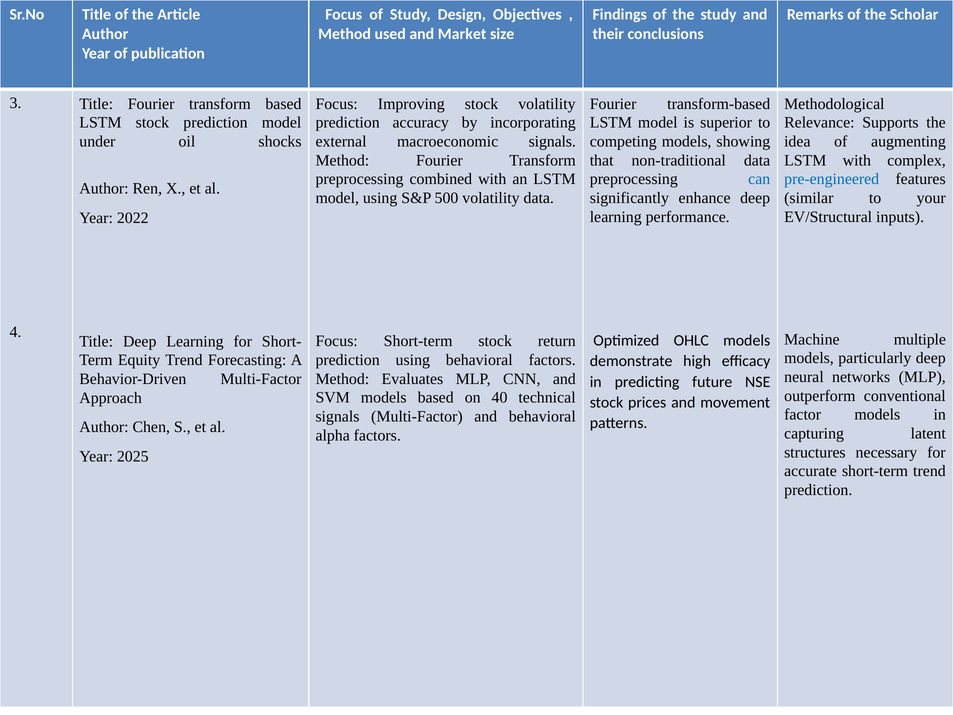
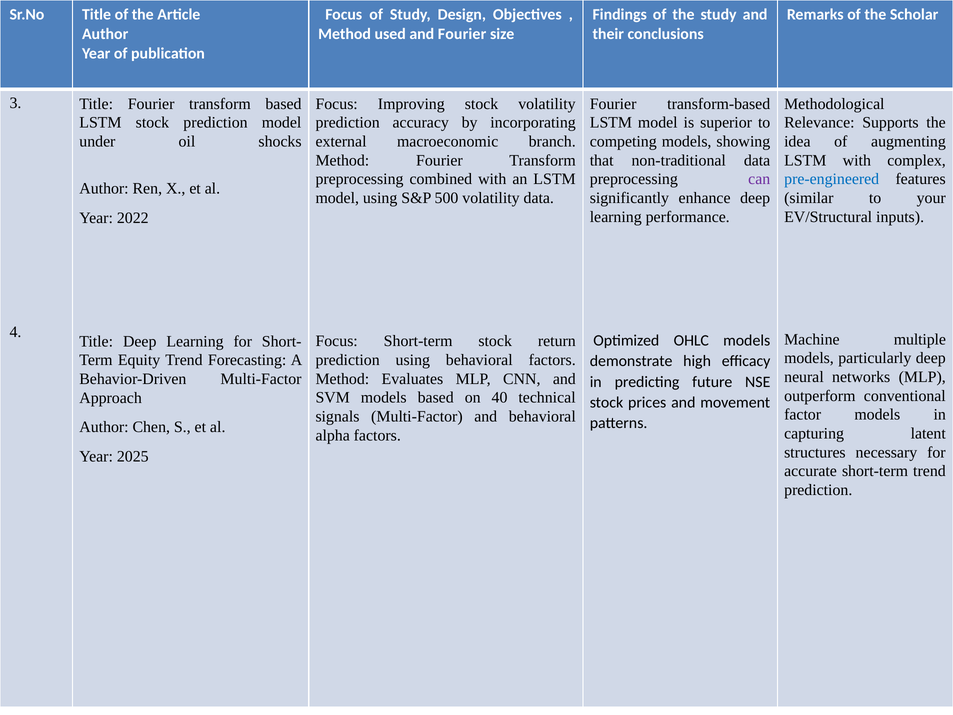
and Market: Market -> Fourier (462, 34)
macroeconomic signals: signals -> branch (552, 141)
can colour: blue -> purple (759, 179)
